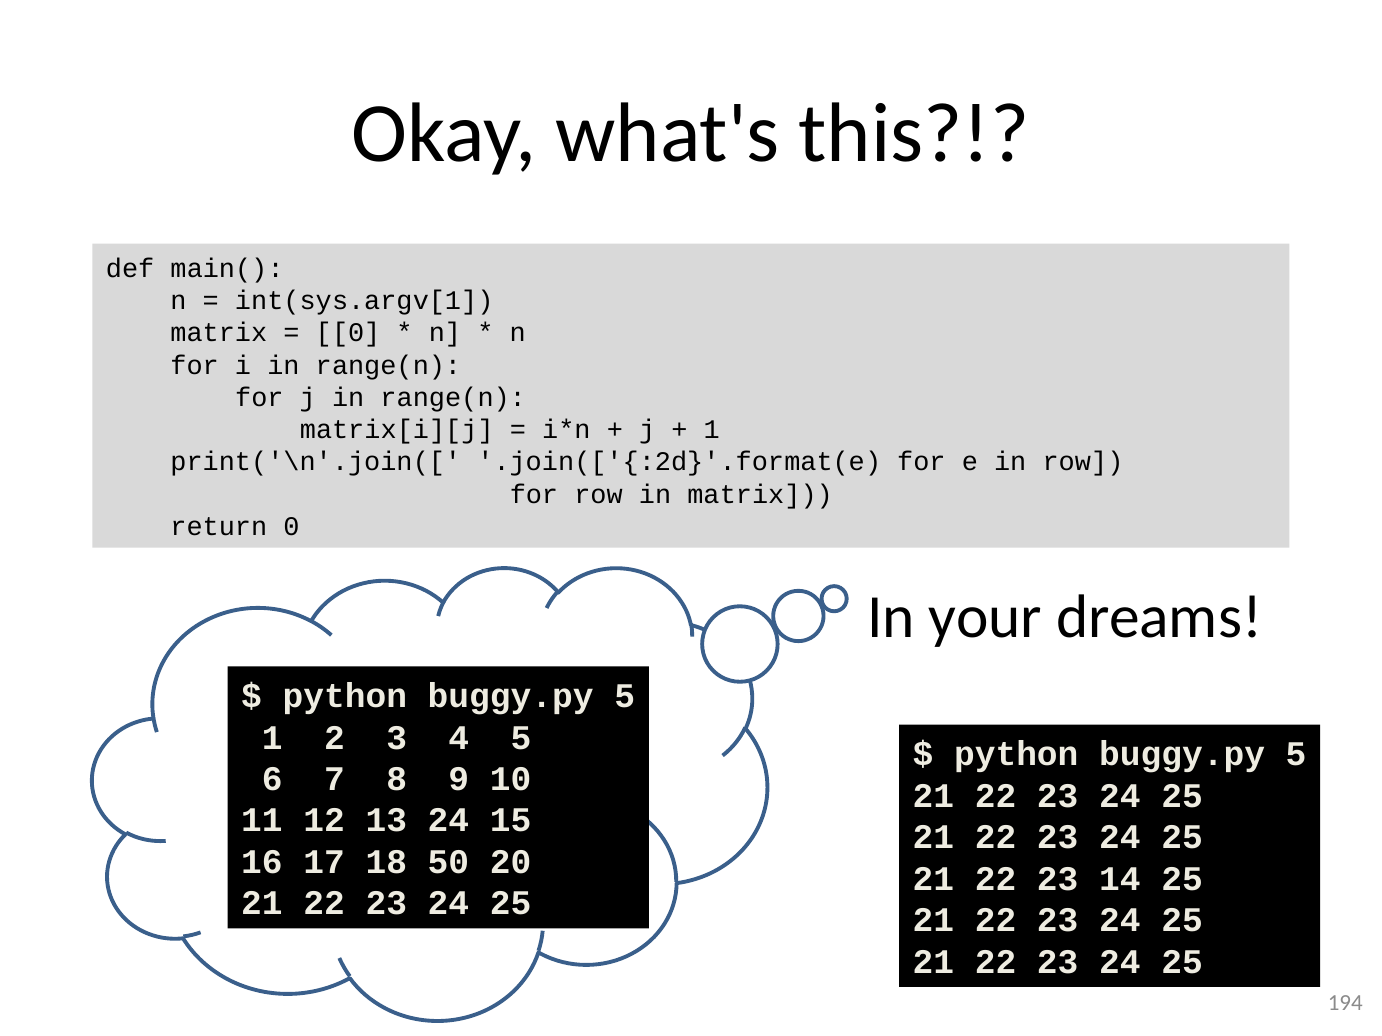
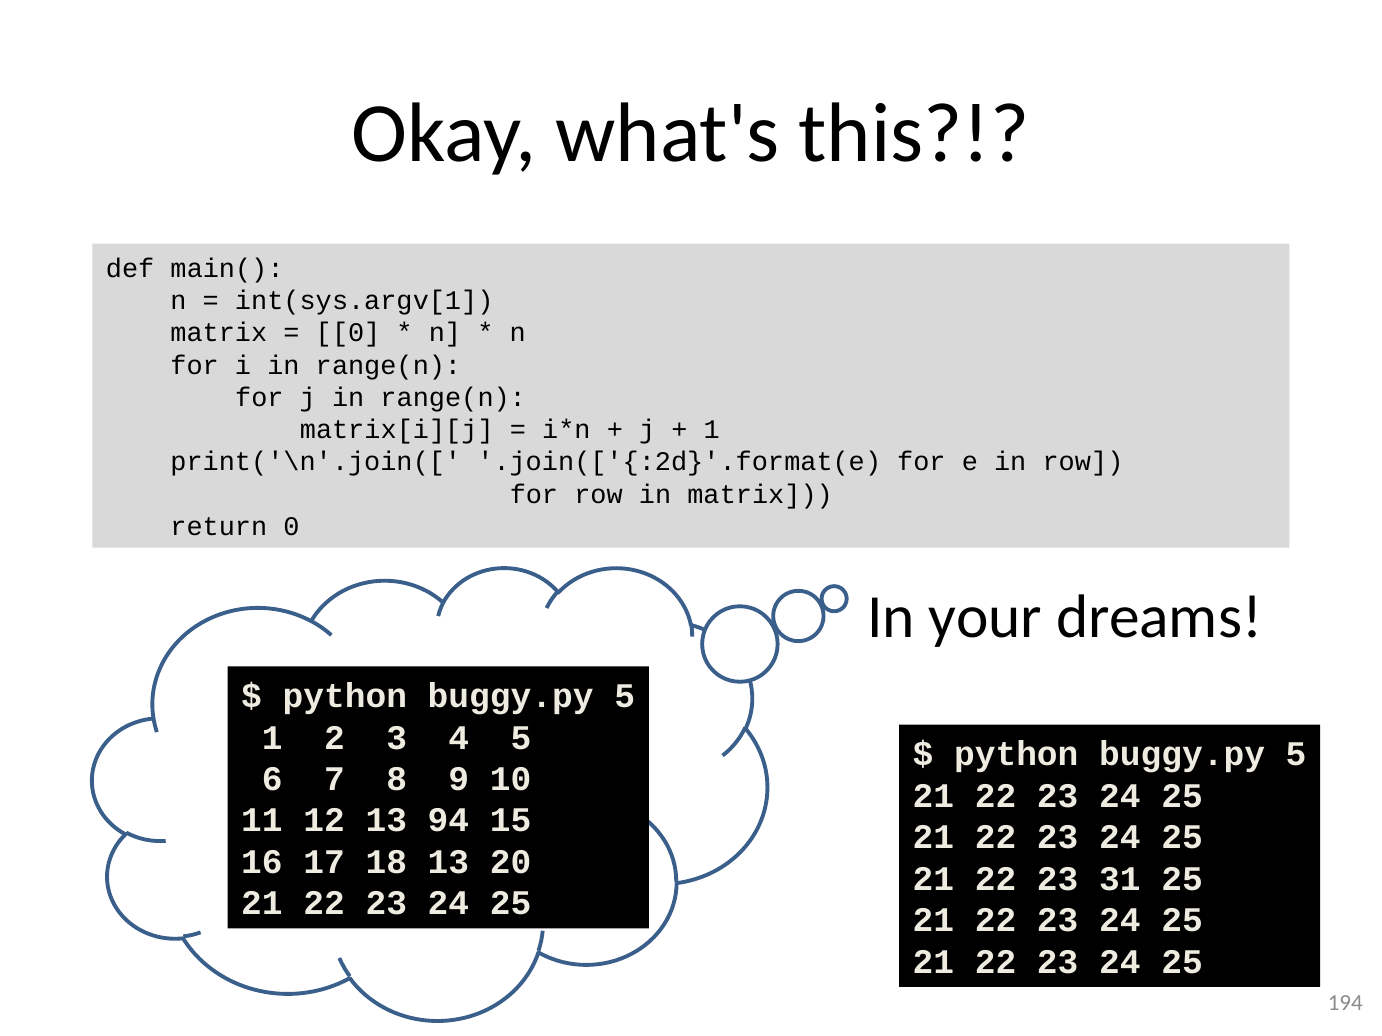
13 24: 24 -> 94 (448, 821)
18 50: 50 -> 13 (448, 862)
14: 14 -> 31 (1120, 879)
